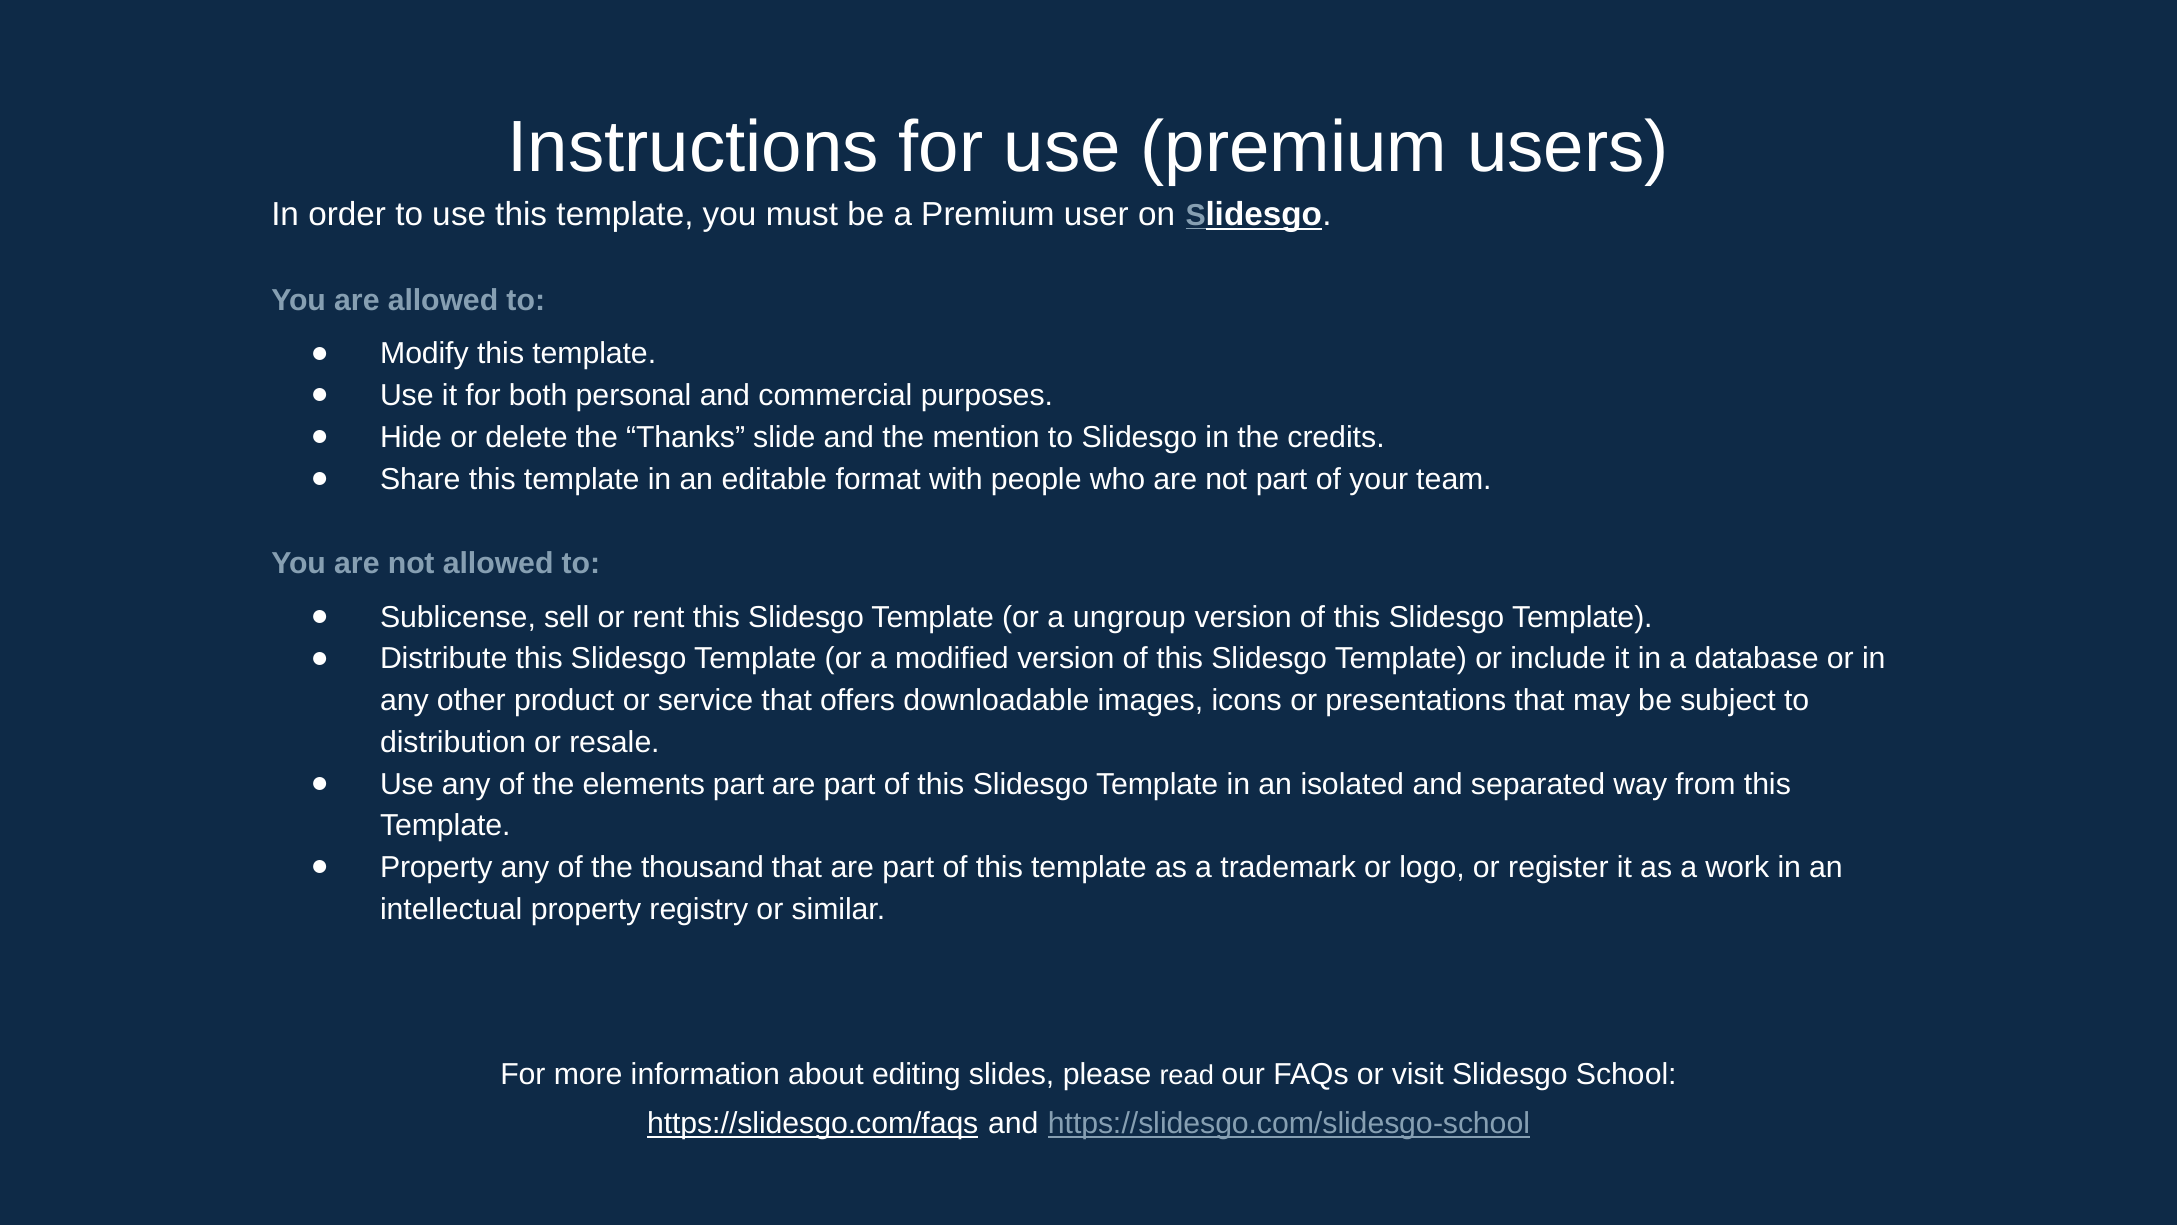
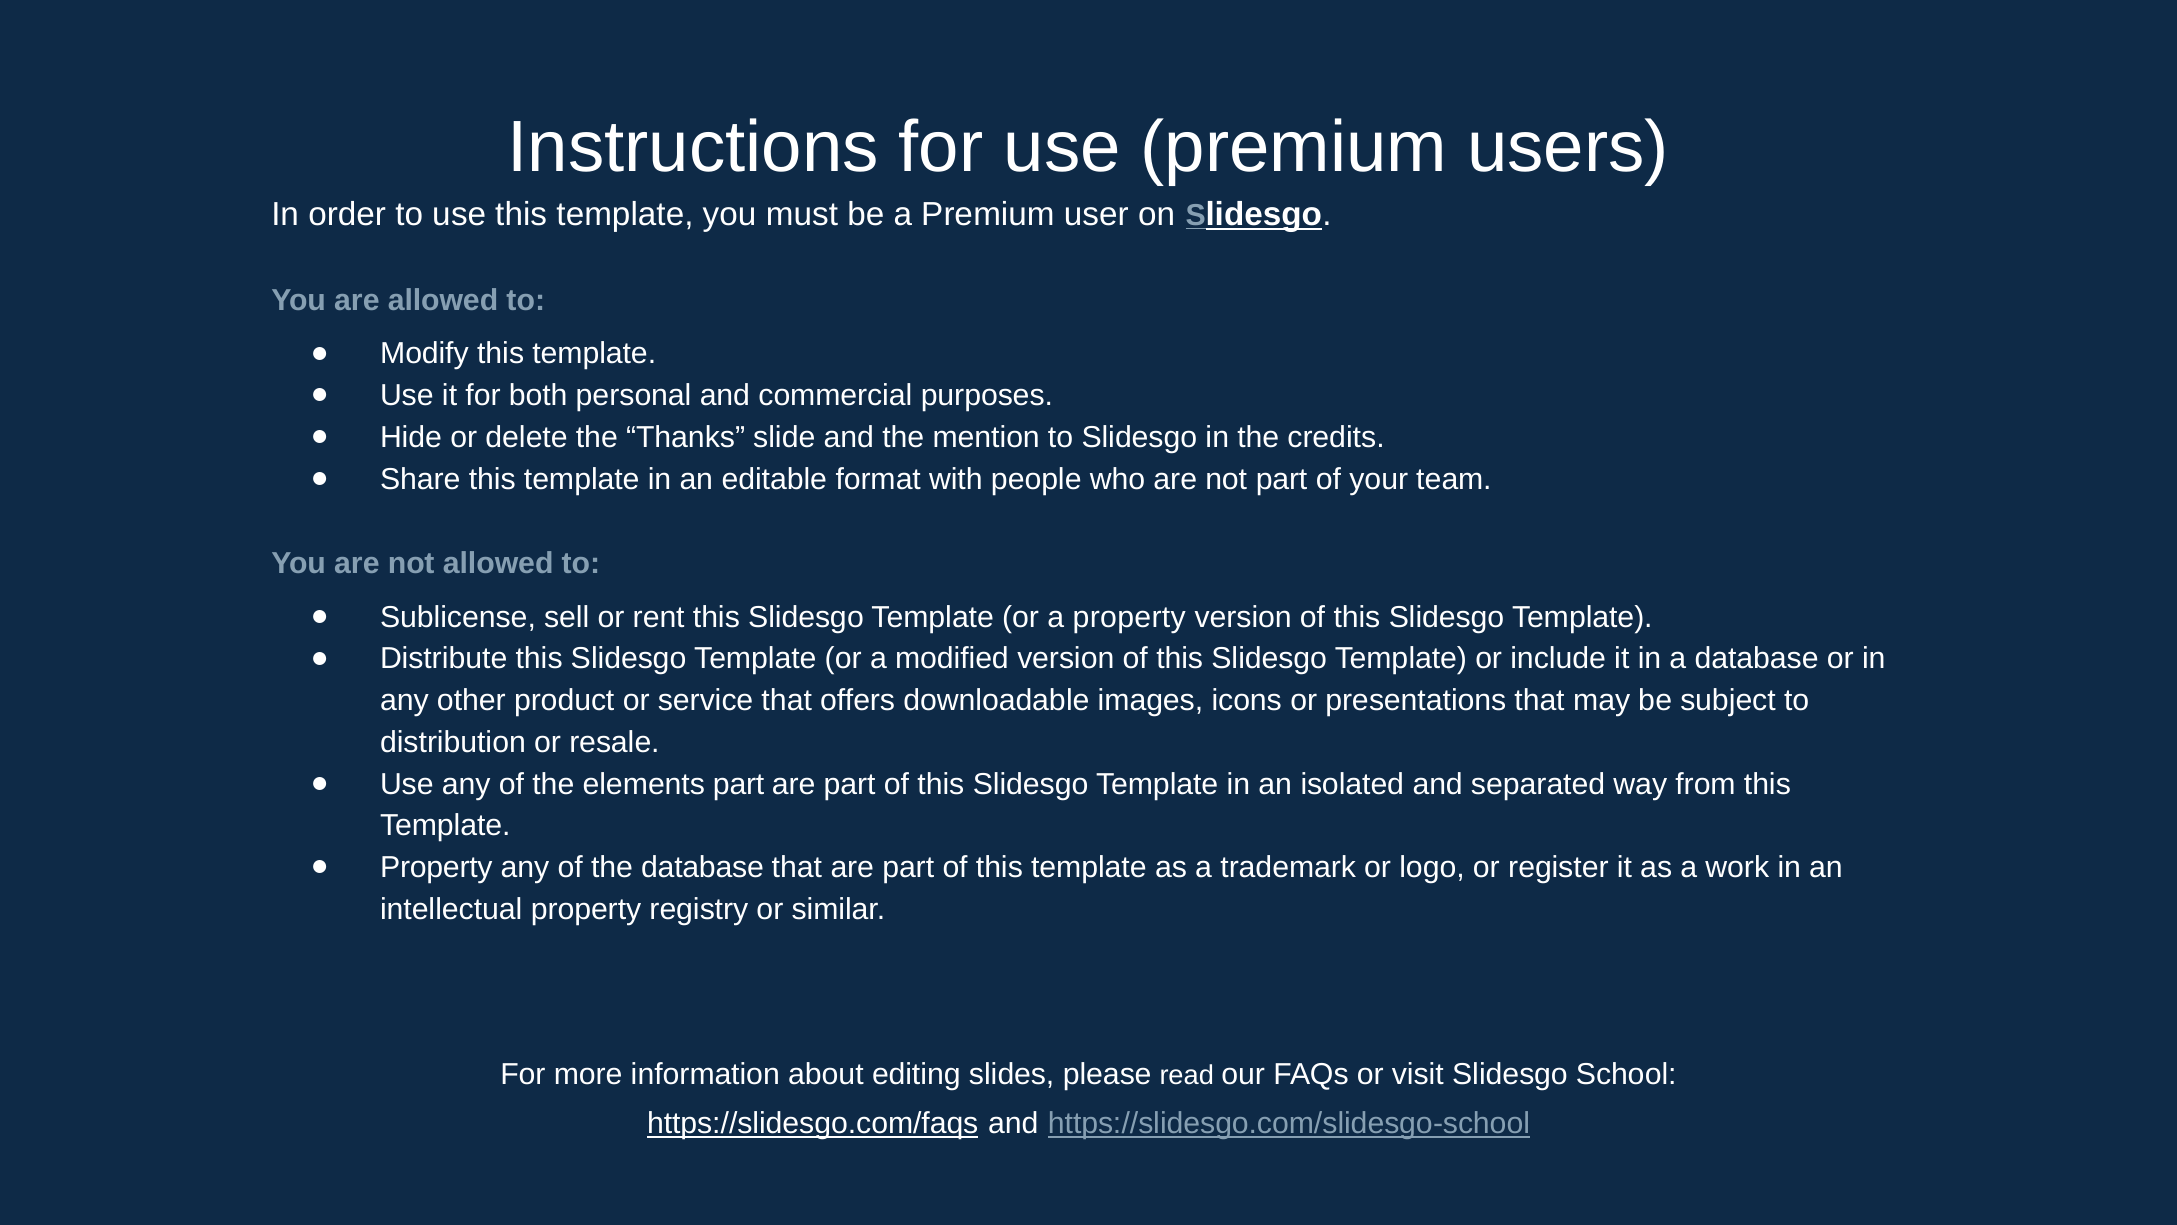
a ungroup: ungroup -> property (1129, 617)
the thousand: thousand -> database (702, 867)
